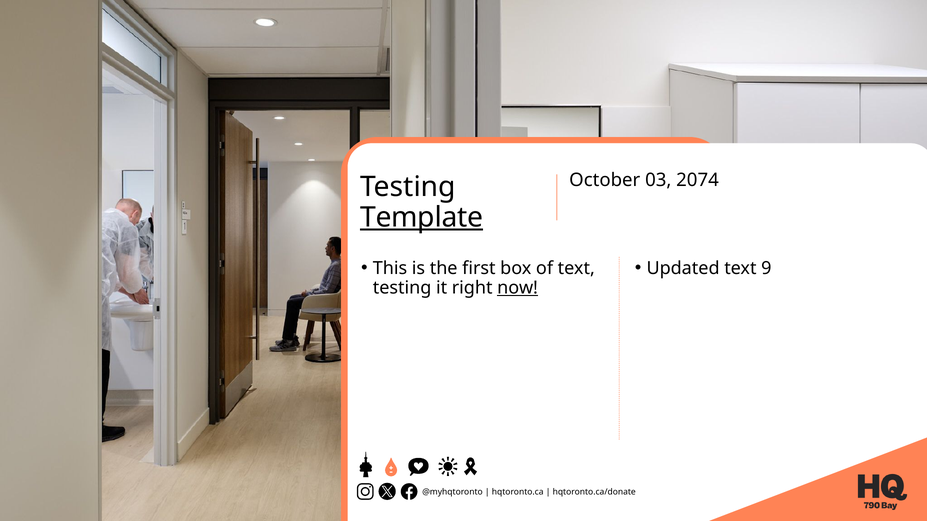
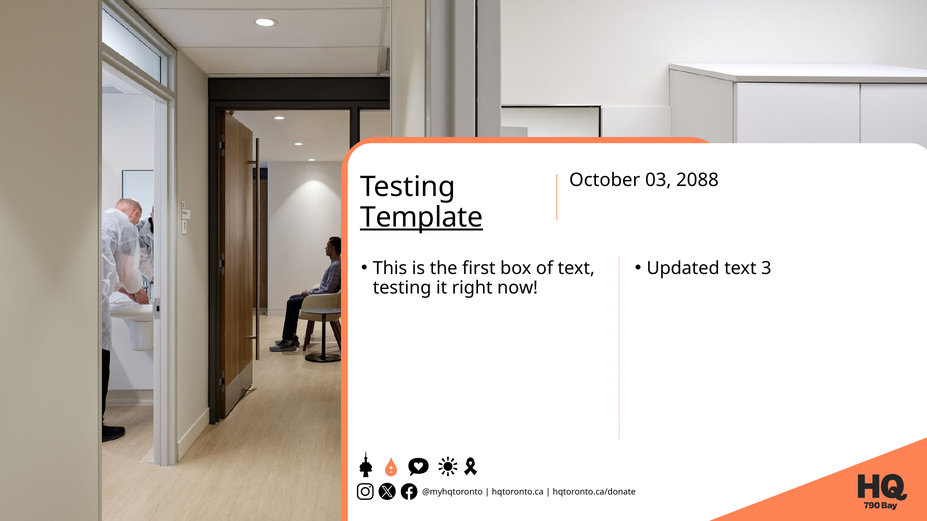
2074: 2074 -> 2088 (698, 180)
9: 9 -> 3 (766, 268)
now underline: present -> none (518, 288)
